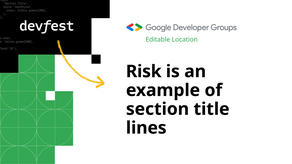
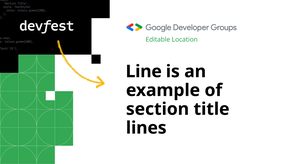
Risk: Risk -> Line (144, 72)
